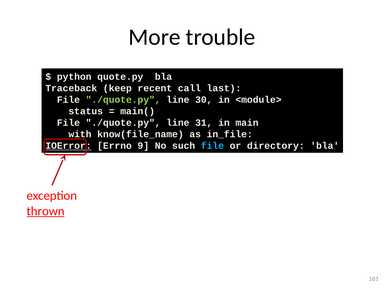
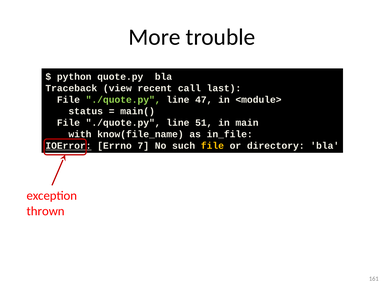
keep: keep -> view (117, 88)
30: 30 -> 47 (204, 100)
31: 31 -> 51 (204, 123)
9: 9 -> 7 (143, 146)
file colour: light blue -> yellow (212, 146)
thrown underline: present -> none (46, 211)
